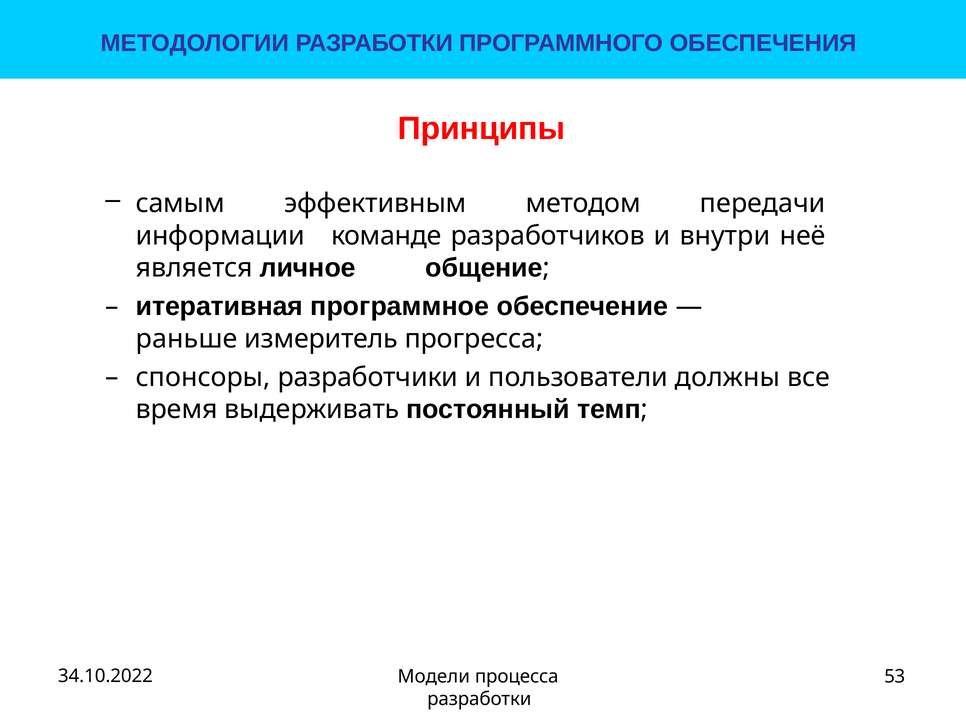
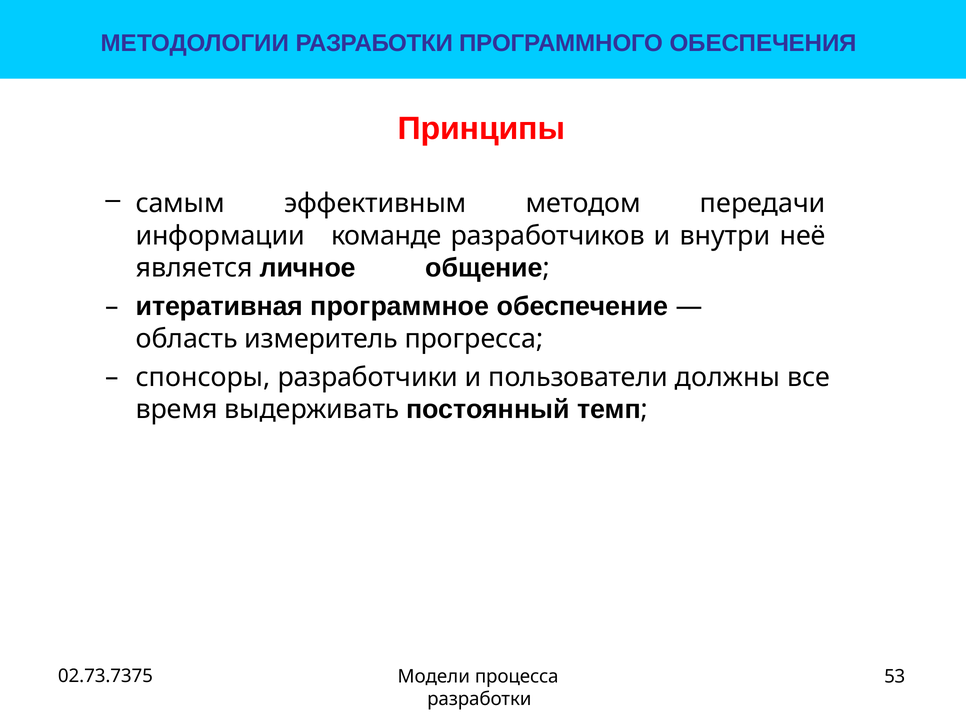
раньше: раньше -> область (187, 339)
34.10.2022: 34.10.2022 -> 02.73.7375 (105, 677)
